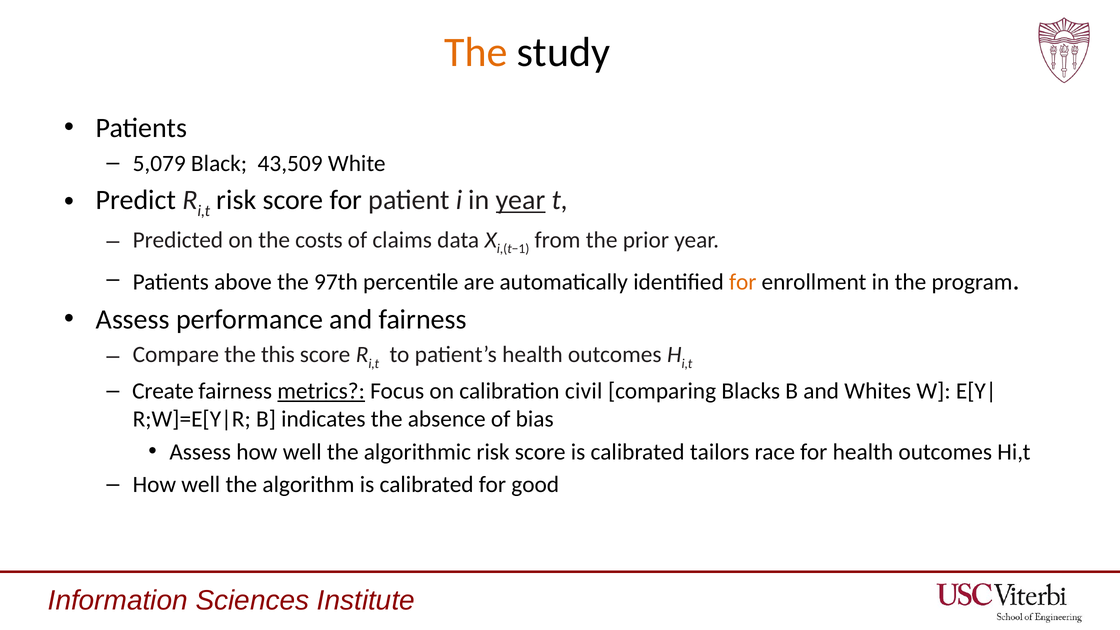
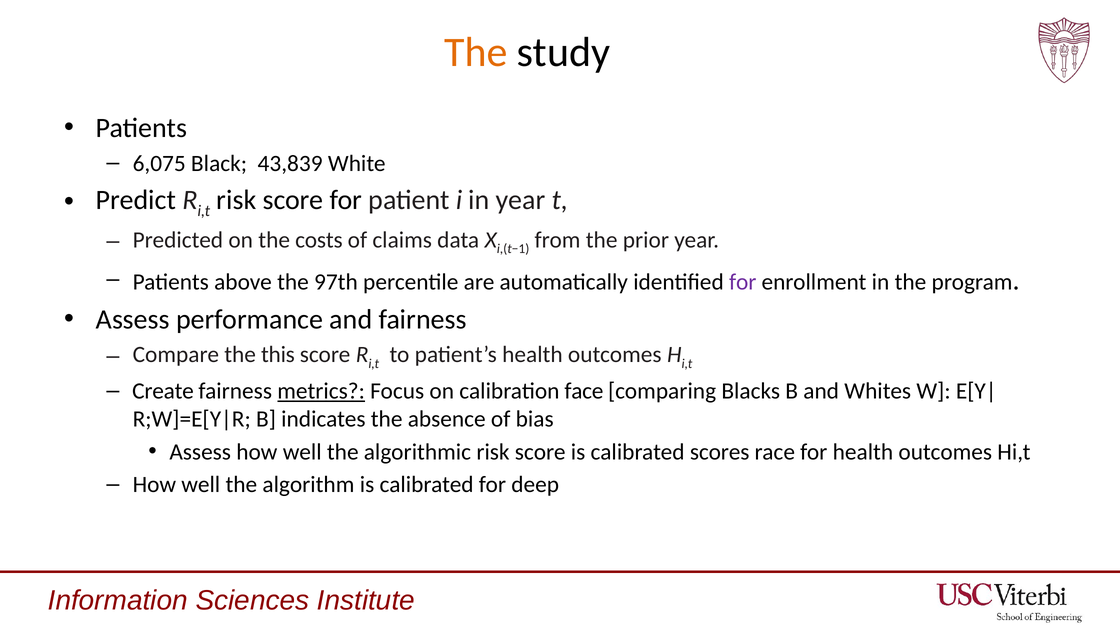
5,079: 5,079 -> 6,075 (159, 163)
43,509: 43,509 -> 43,839 (290, 163)
year underline: present -> none (521, 200)
for colour: orange -> purple (743, 282)
civil: civil -> face (584, 391)
tailors: tailors -> scores (720, 452)
good: good -> deep (535, 485)
